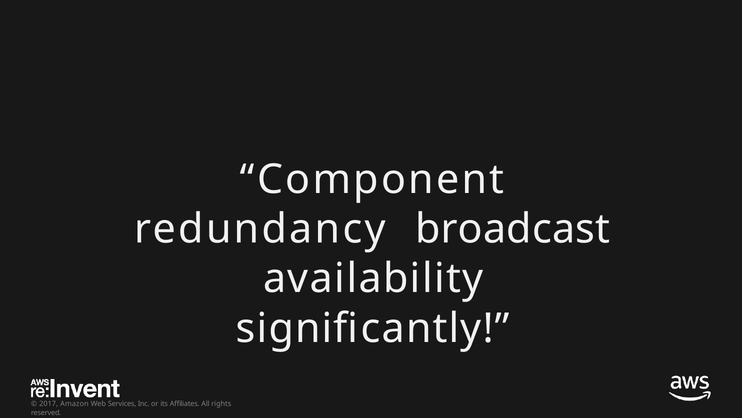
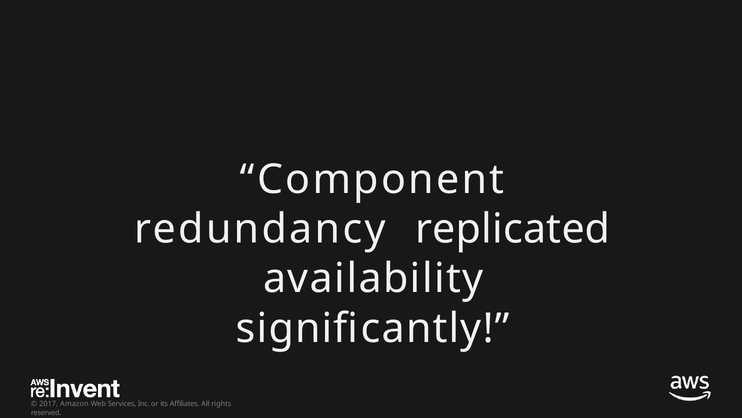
broadcast: broadcast -> replicated (513, 229)
